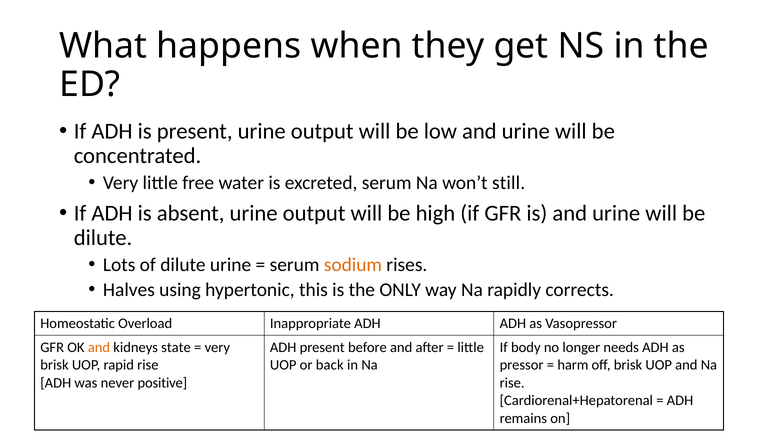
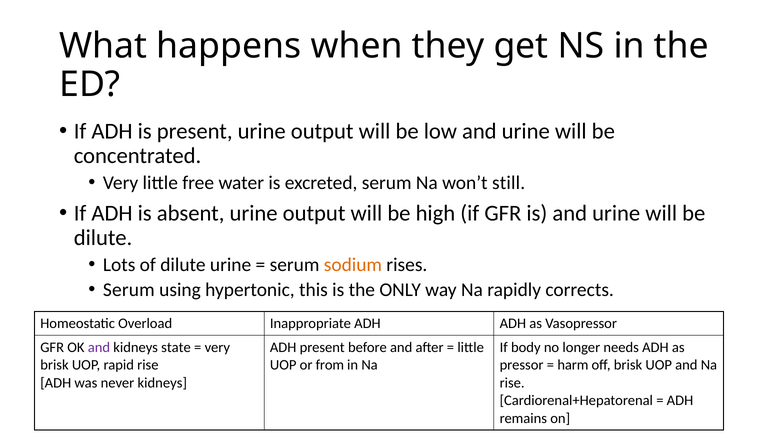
Halves: Halves -> Serum (129, 290)
and colour: orange -> purple (99, 347)
back: back -> from (330, 365)
never positive: positive -> kidneys (162, 383)
